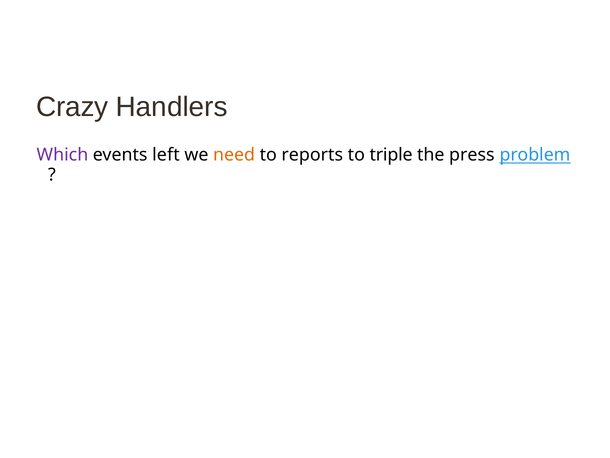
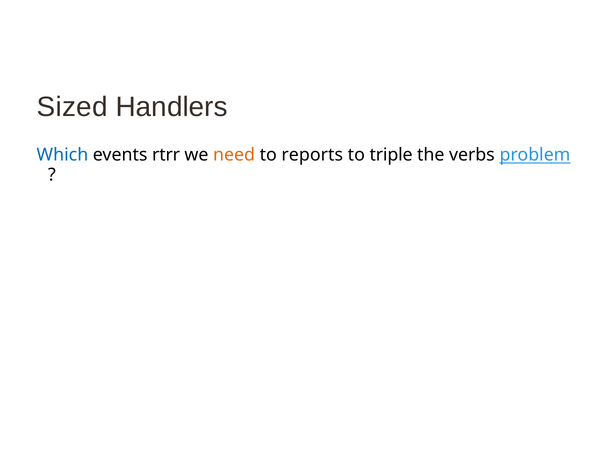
Crazy: Crazy -> Sized (72, 107)
Which colour: purple -> blue (62, 155)
left: left -> rtrr (166, 155)
press: press -> verbs (472, 155)
